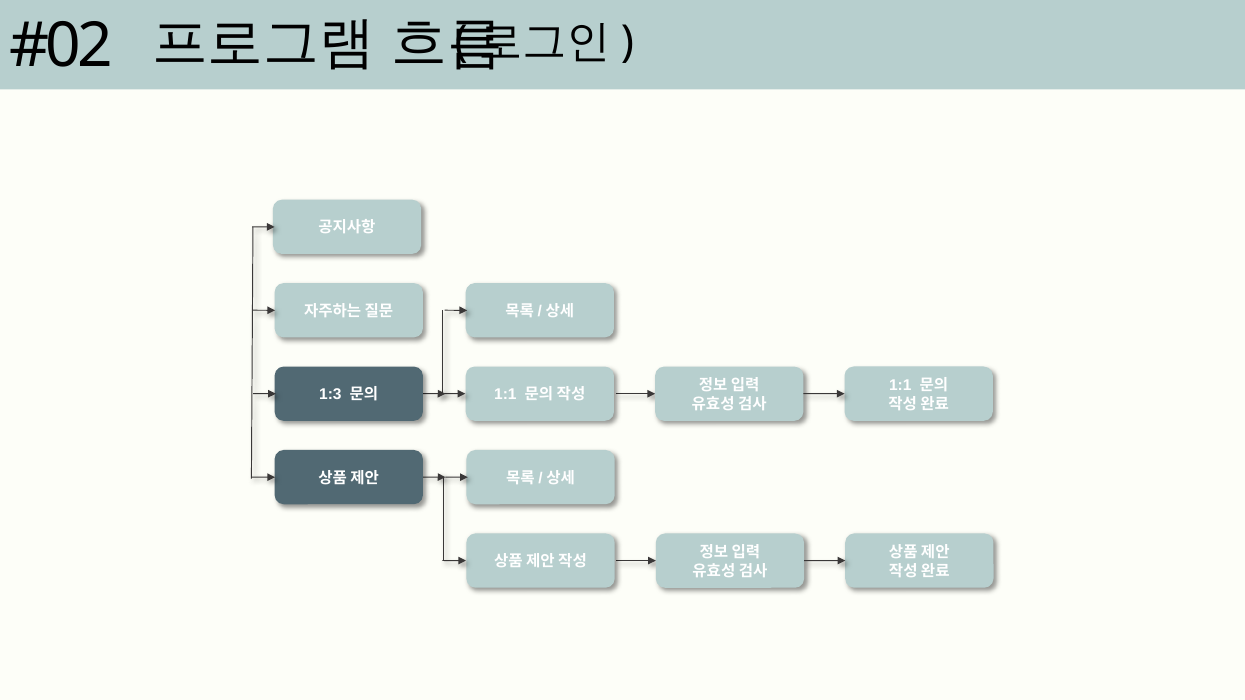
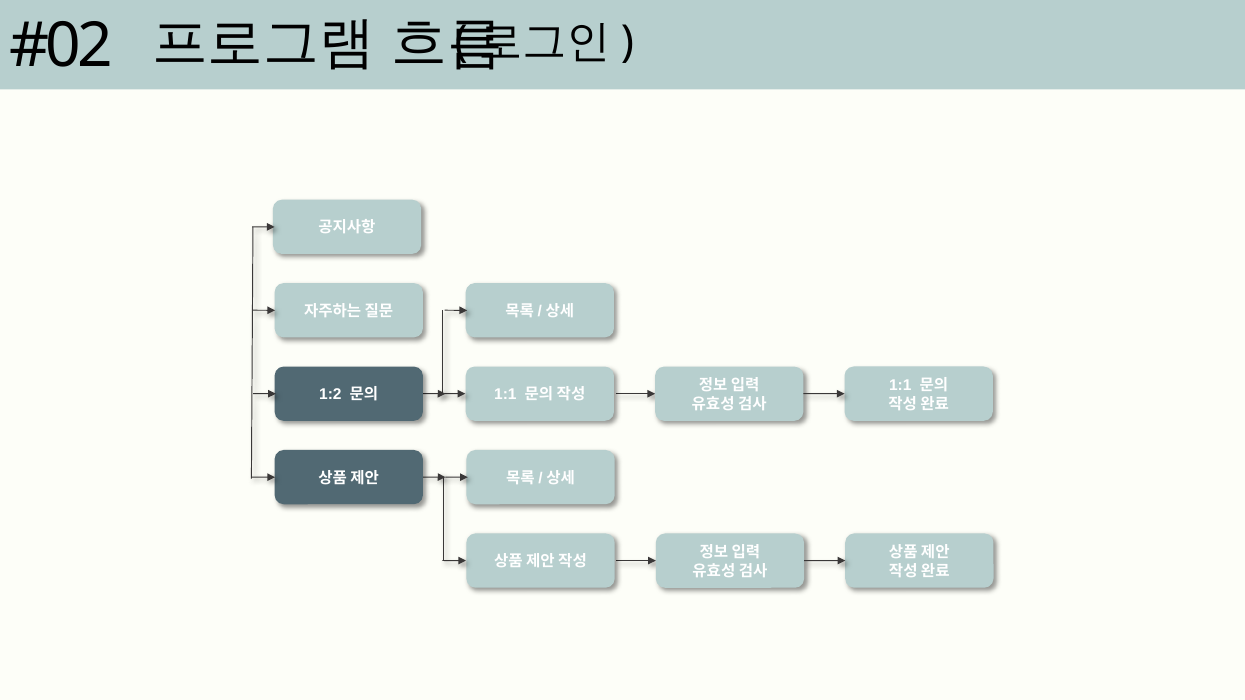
1:3: 1:3 -> 1:2 (330, 395)
